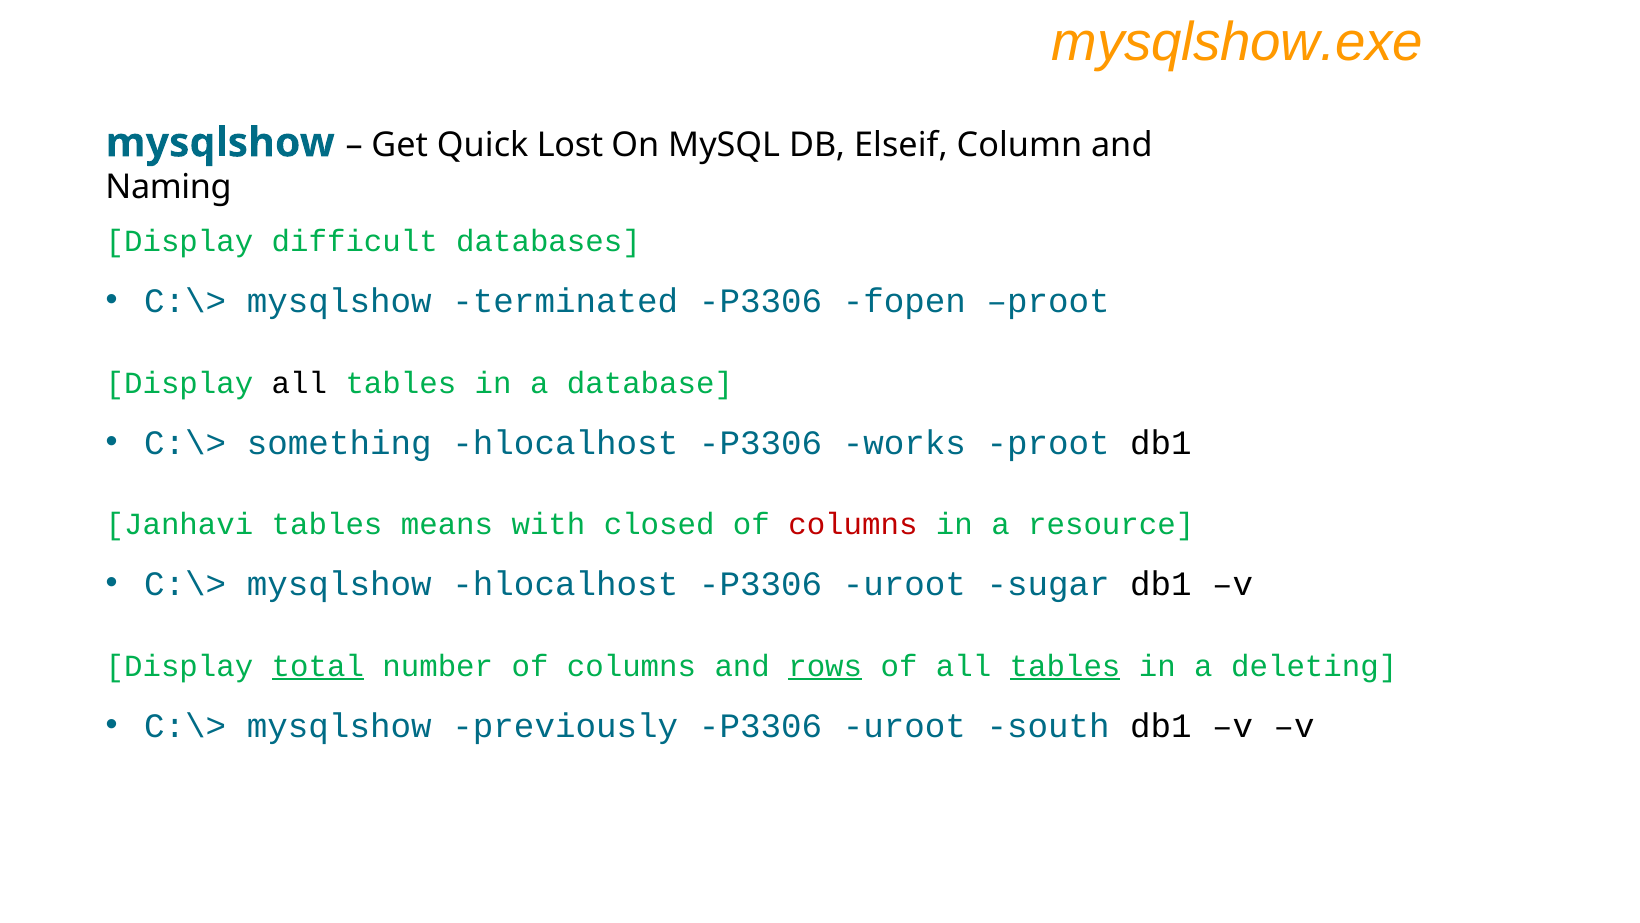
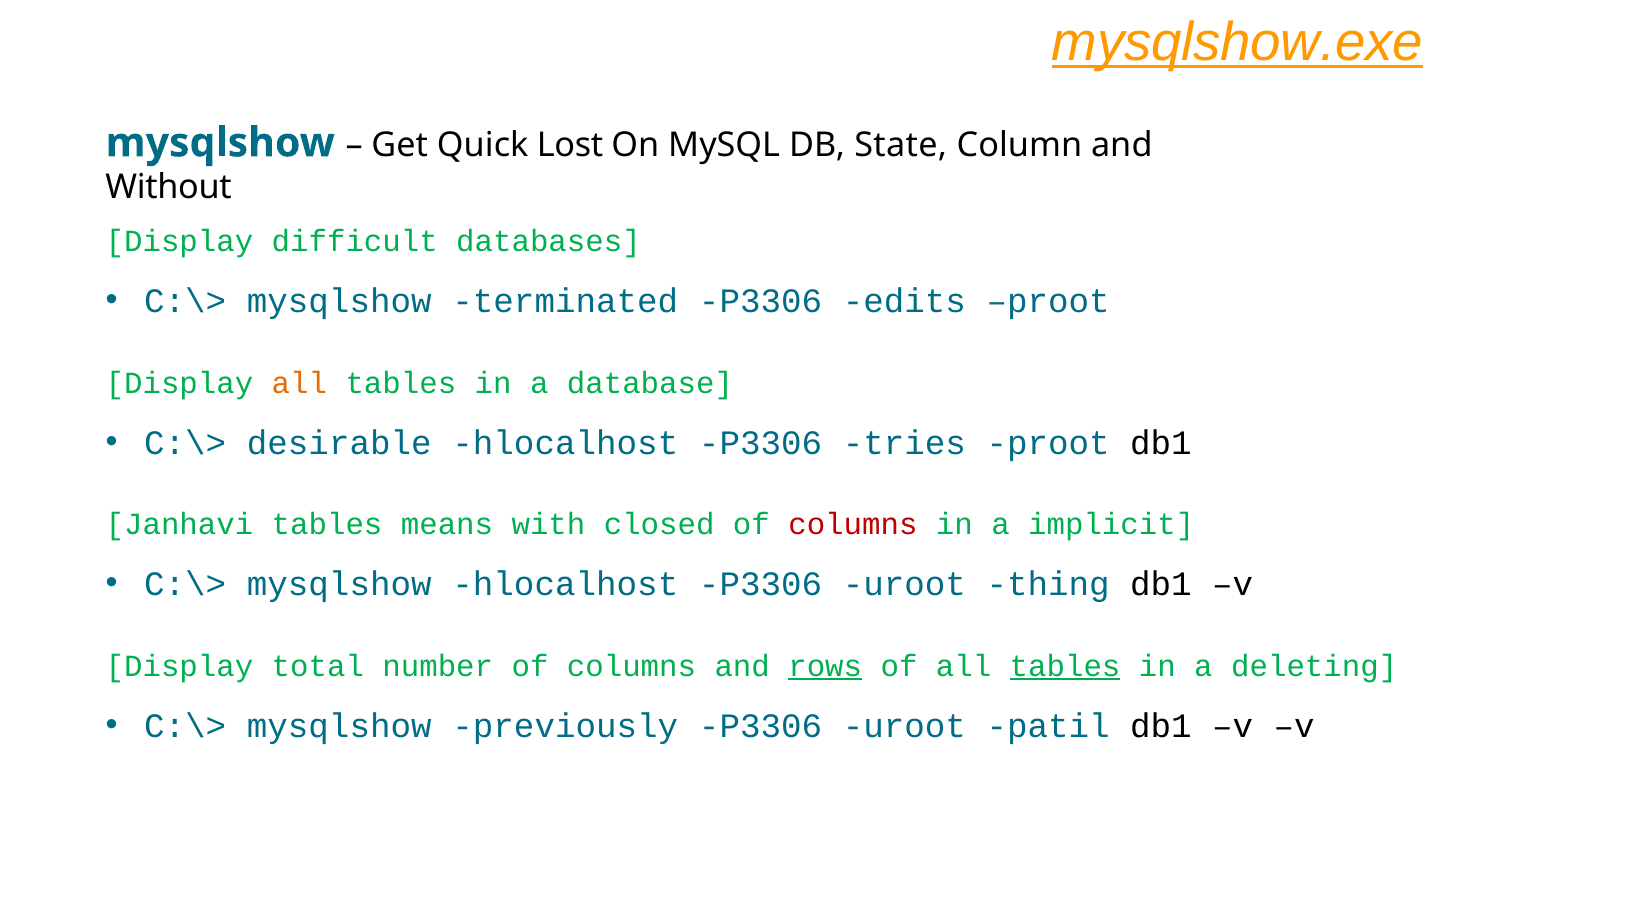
mysqlshow.exe underline: none -> present (1237, 43)
Elseif: Elseif -> State (901, 145)
Naming: Naming -> Without (169, 187)
fopen: fopen -> edits (904, 301)
all colour: black -> orange (299, 383)
something: something -> desirable (339, 443)
works: works -> tries (904, 443)
resource: resource -> implicit (1111, 524)
sugar: sugar -> thing (1048, 584)
total underline: present -> none (318, 666)
south: south -> patil (1048, 725)
